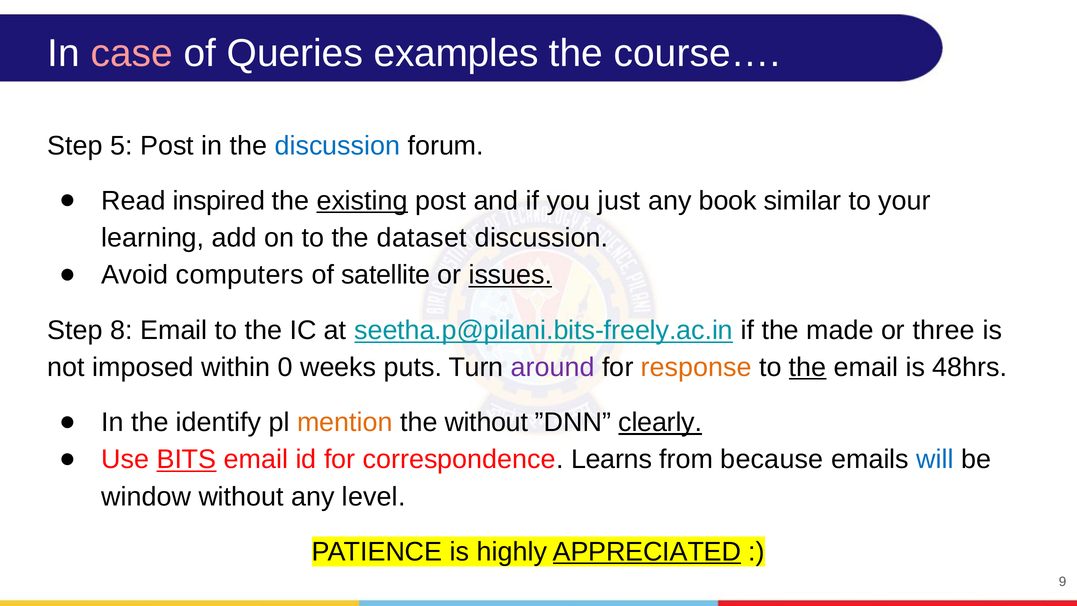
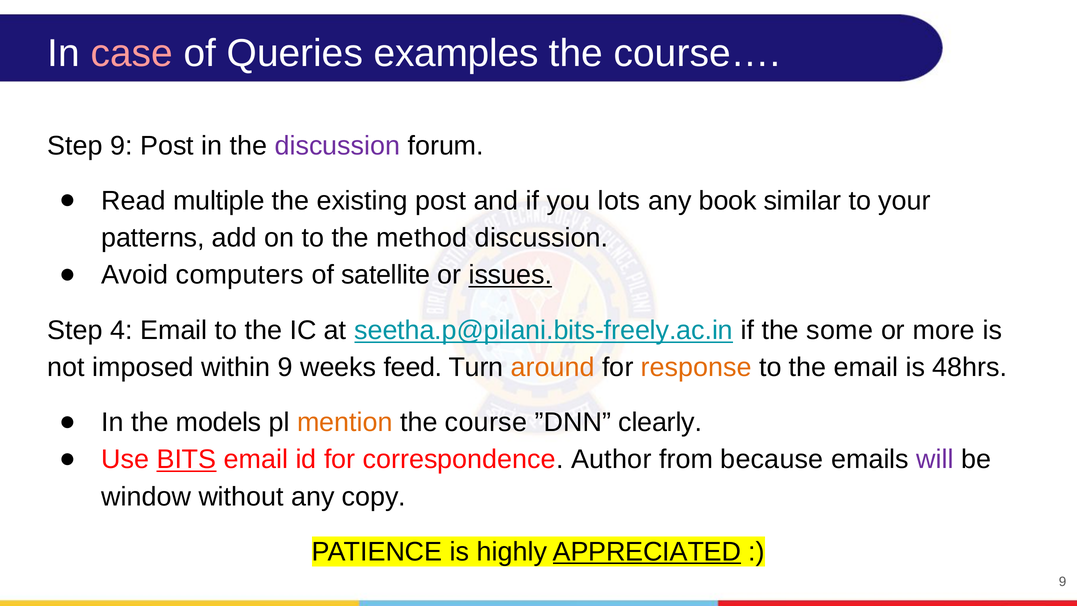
Step 5: 5 -> 9 (121, 146)
discussion colour: blue -> purple (337, 146)
inspired: inspired -> multiple (219, 201)
existing underline: present -> none (362, 201)
just: just -> lots (619, 201)
learning: learning -> patterns (153, 238)
dataset: dataset -> method (422, 238)
8: 8 -> 4 (121, 330)
made: made -> some (840, 330)
three: three -> more (944, 330)
within 0: 0 -> 9 (285, 367)
puts: puts -> feed (413, 367)
around colour: purple -> orange (553, 367)
the underline: present -> none (808, 367)
identify: identify -> models (219, 422)
the without: without -> course (486, 422)
clearly underline: present -> none (660, 422)
Learns: Learns -> Author (611, 459)
will colour: blue -> purple (935, 459)
level: level -> copy (374, 497)
